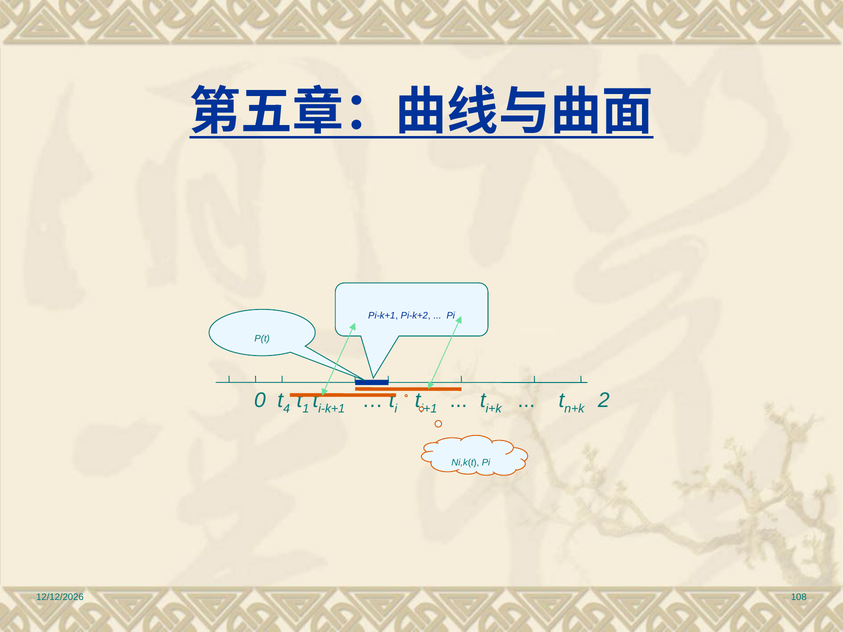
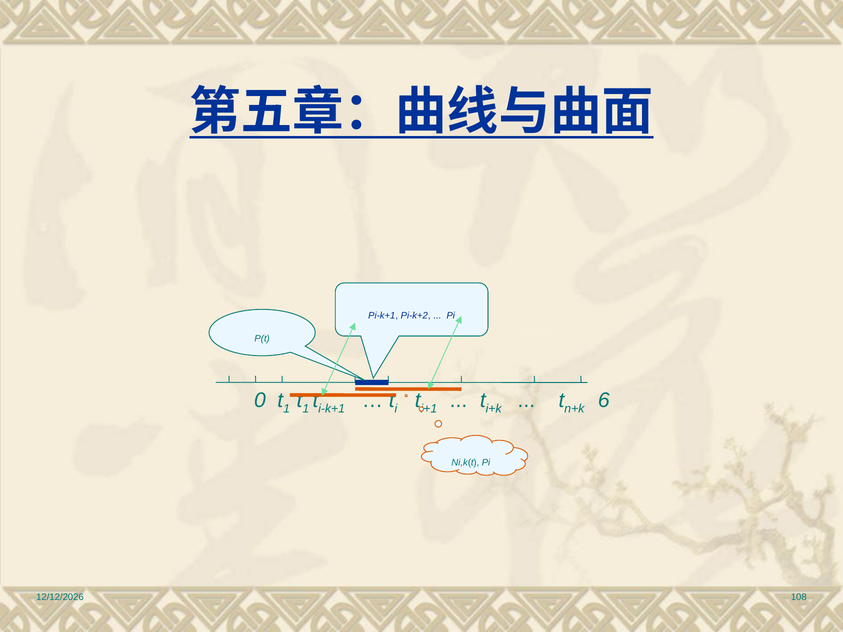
4: 4 -> 1 (287, 409)
2: 2 -> 6 (604, 401)
